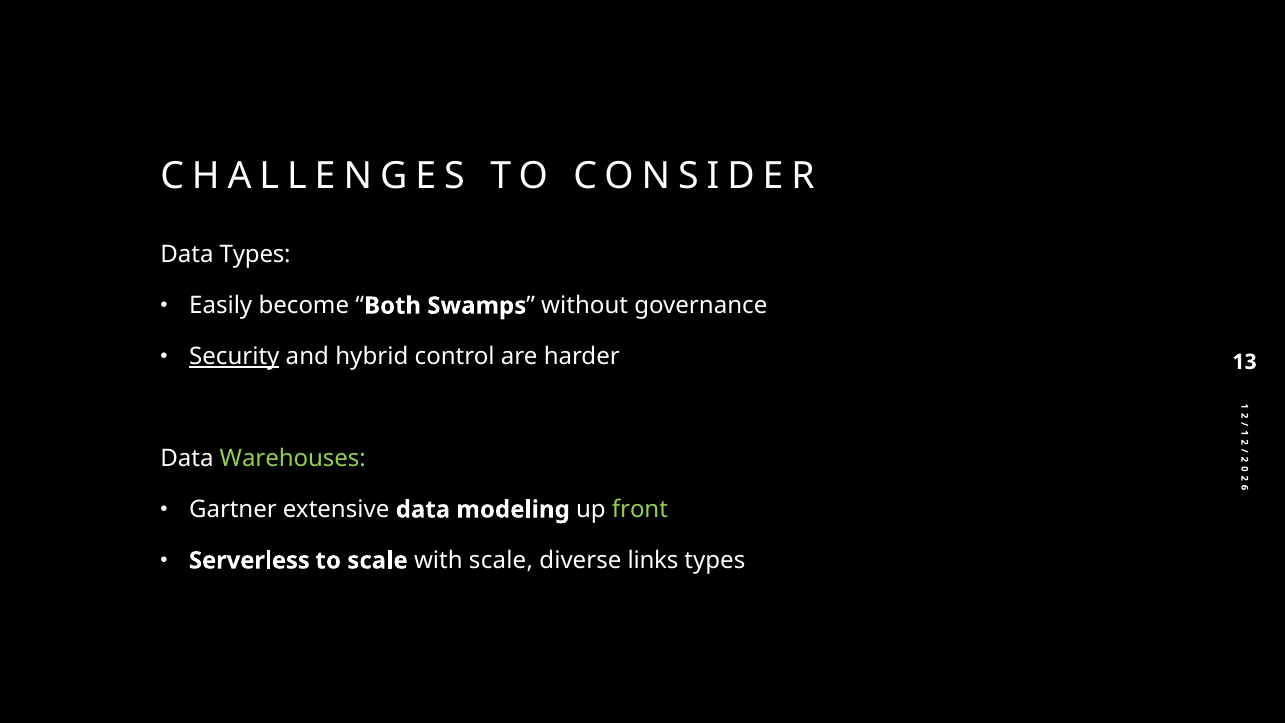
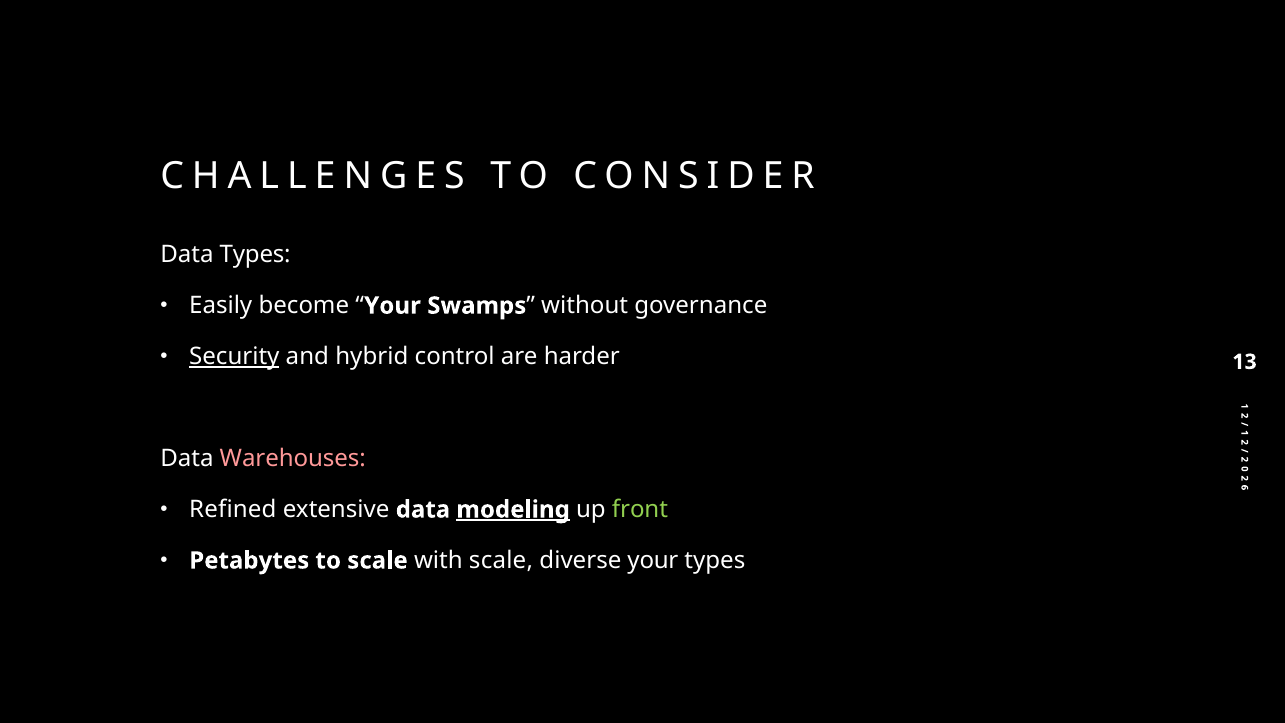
Both: Both -> Your (393, 306)
Warehouses colour: light green -> pink (293, 459)
Gartner: Gartner -> Refined (233, 509)
modeling underline: none -> present (513, 509)
Serverless: Serverless -> Petabytes (249, 560)
diverse links: links -> your (653, 560)
